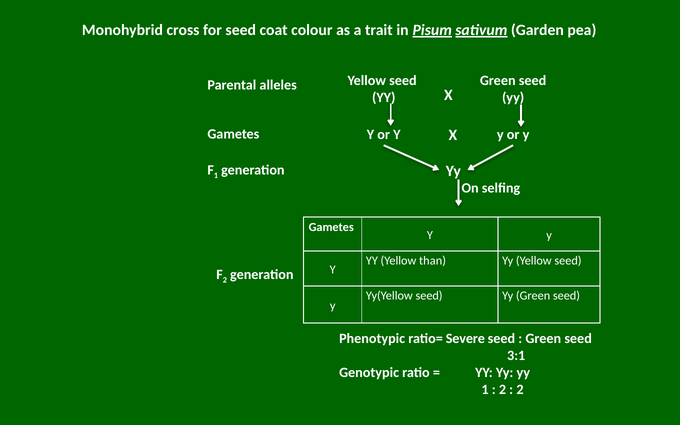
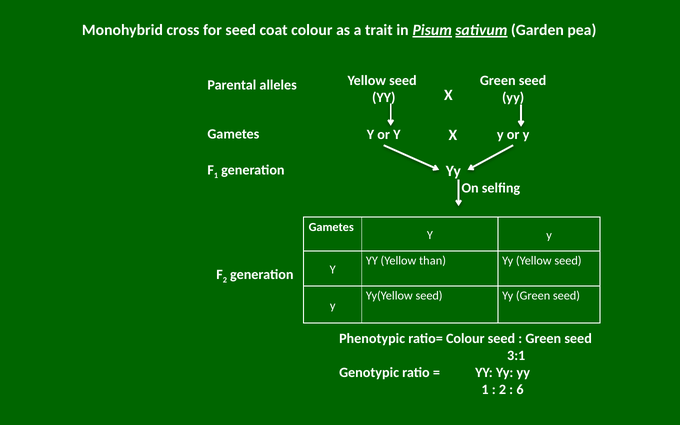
ratio= Severe: Severe -> Colour (465, 339)
2: 2 -> 6 (520, 390)
